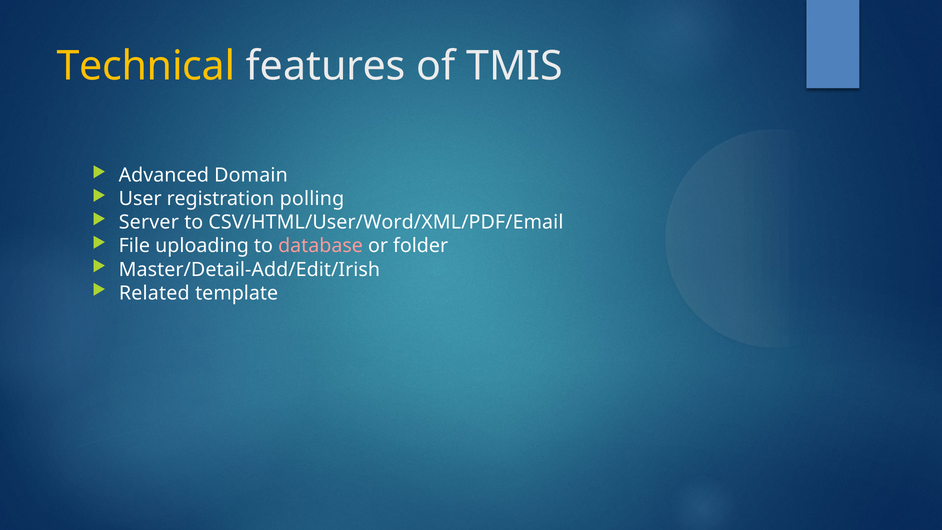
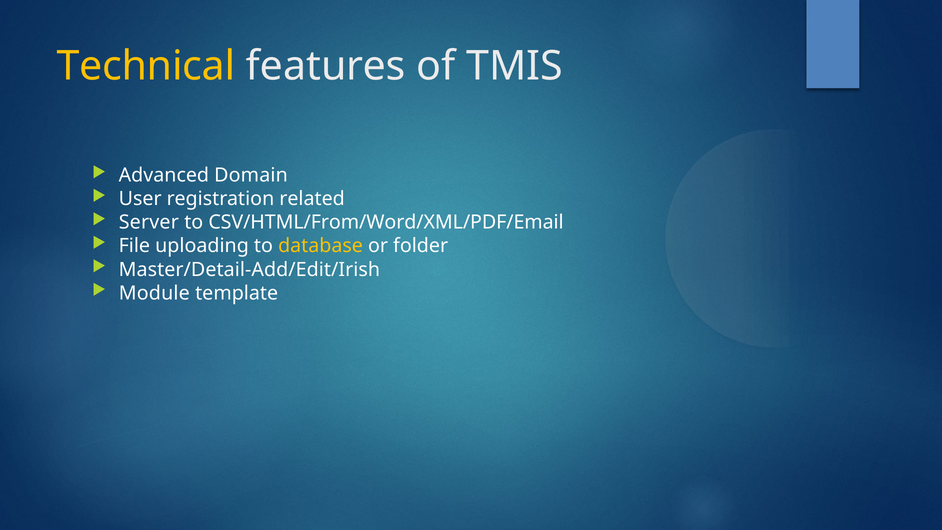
polling: polling -> related (312, 199)
CSV/HTML/User/Word/XML/PDF/Email: CSV/HTML/User/Word/XML/PDF/Email -> CSV/HTML/From/Word/XML/PDF/Email (386, 222)
database colour: pink -> yellow (321, 246)
Related: Related -> Module (154, 293)
